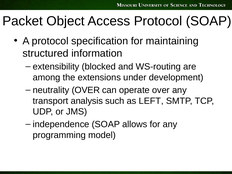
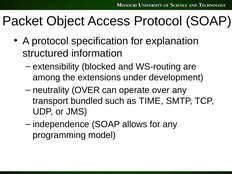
maintaining: maintaining -> explanation (172, 41)
analysis: analysis -> bundled (87, 101)
LEFT: LEFT -> TIME (151, 101)
